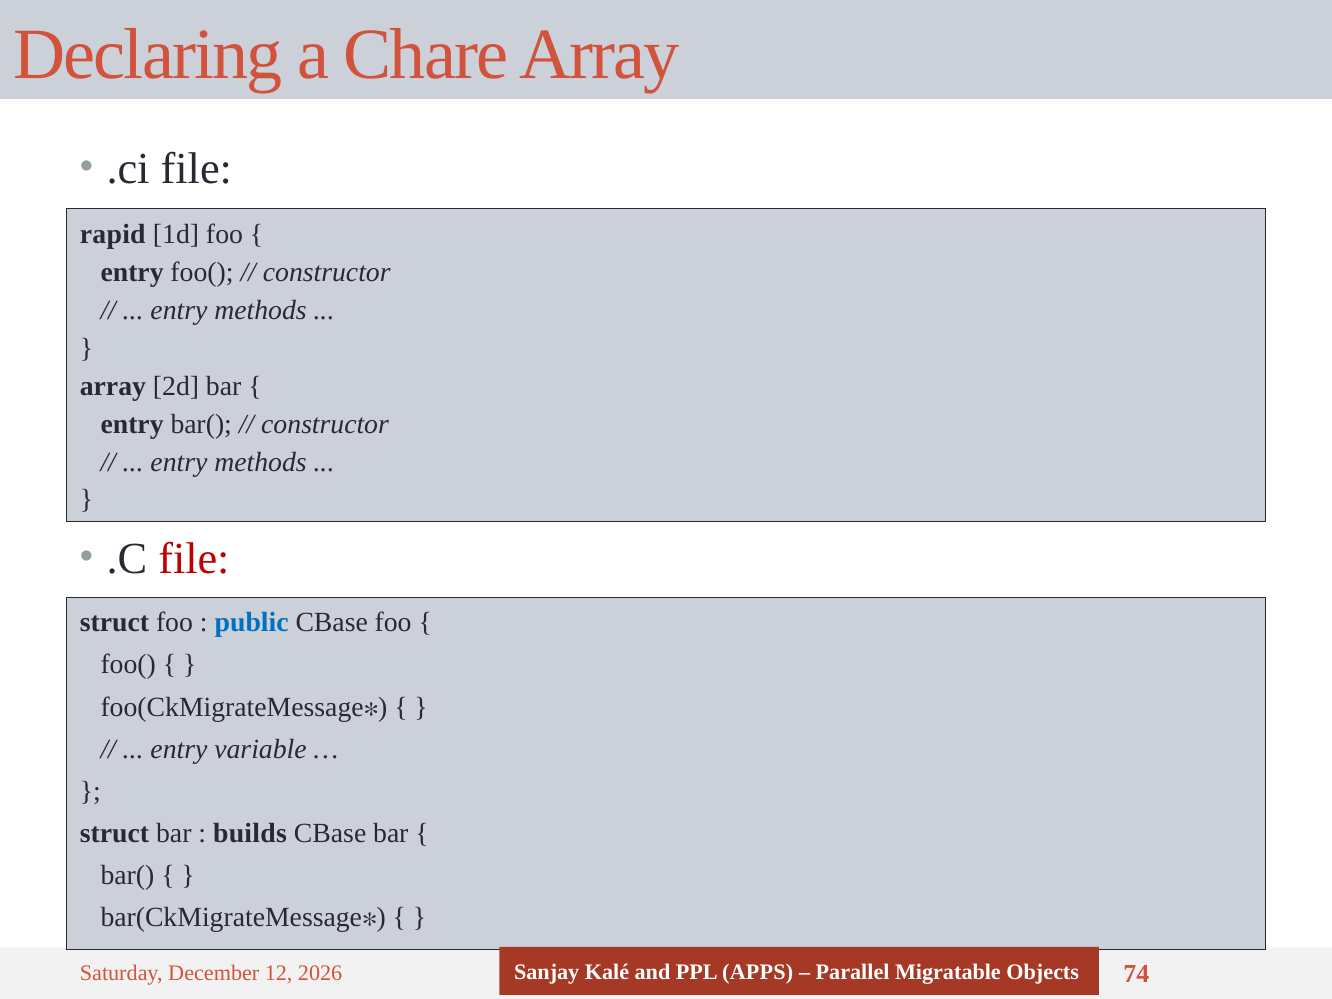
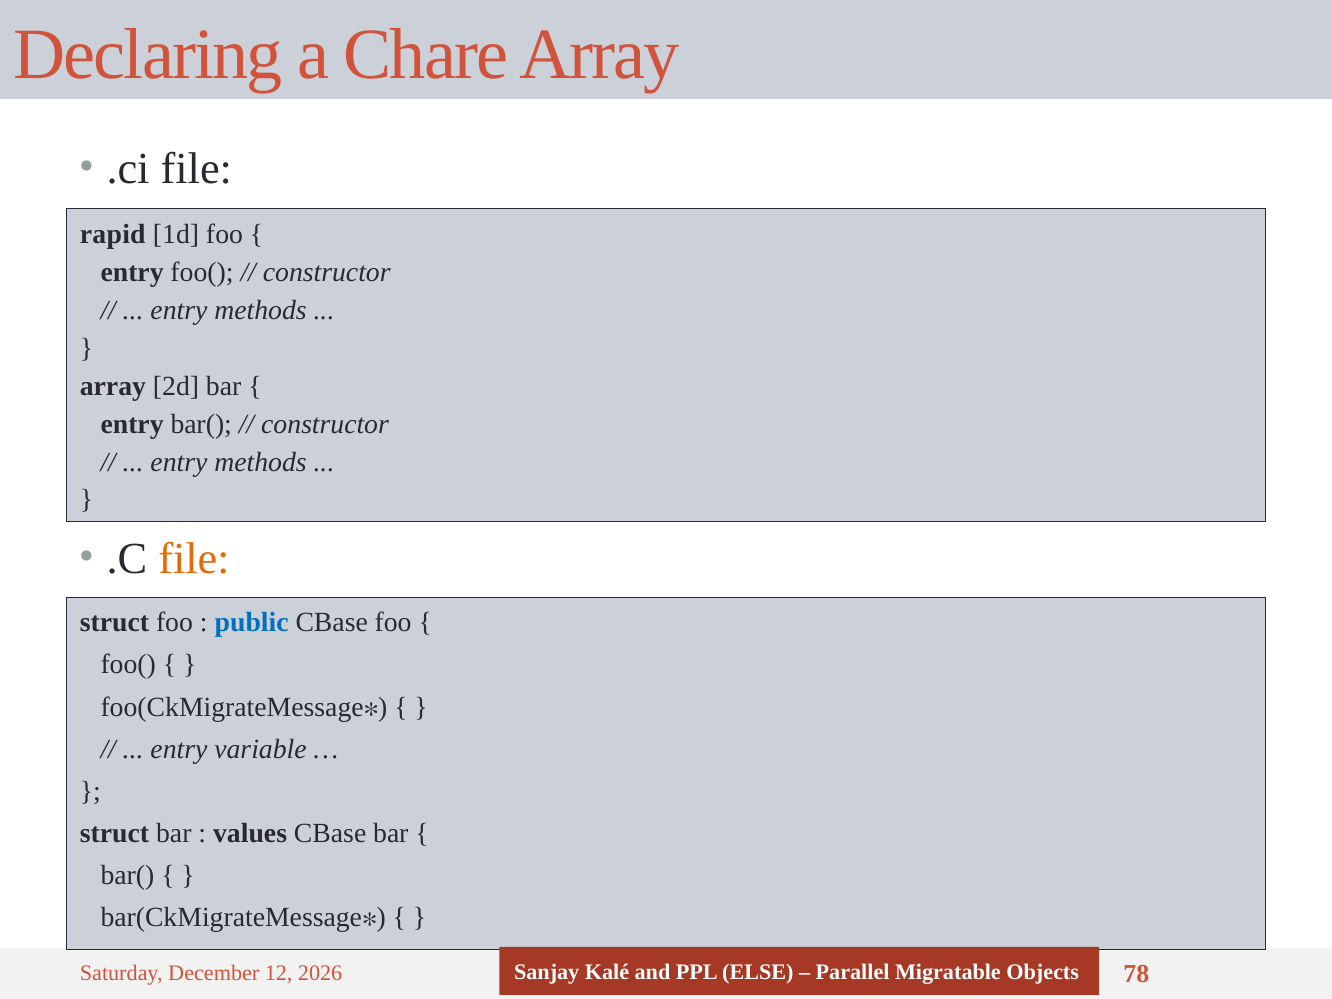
file colour: red -> orange (194, 558)
builds: builds -> values (250, 833)
APPS: APPS -> ELSE (758, 972)
74: 74 -> 78 (1136, 974)
